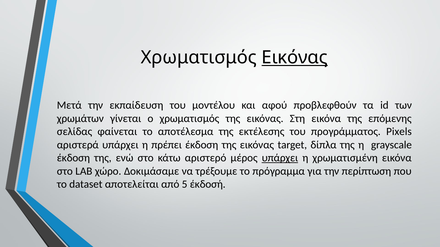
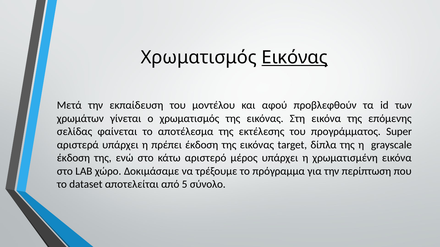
Pixels: Pixels -> Super (399, 132)
υπάρχει underline: present -> none (280, 158)
έκδοσή: έκδοσή -> σύνολο (208, 185)
